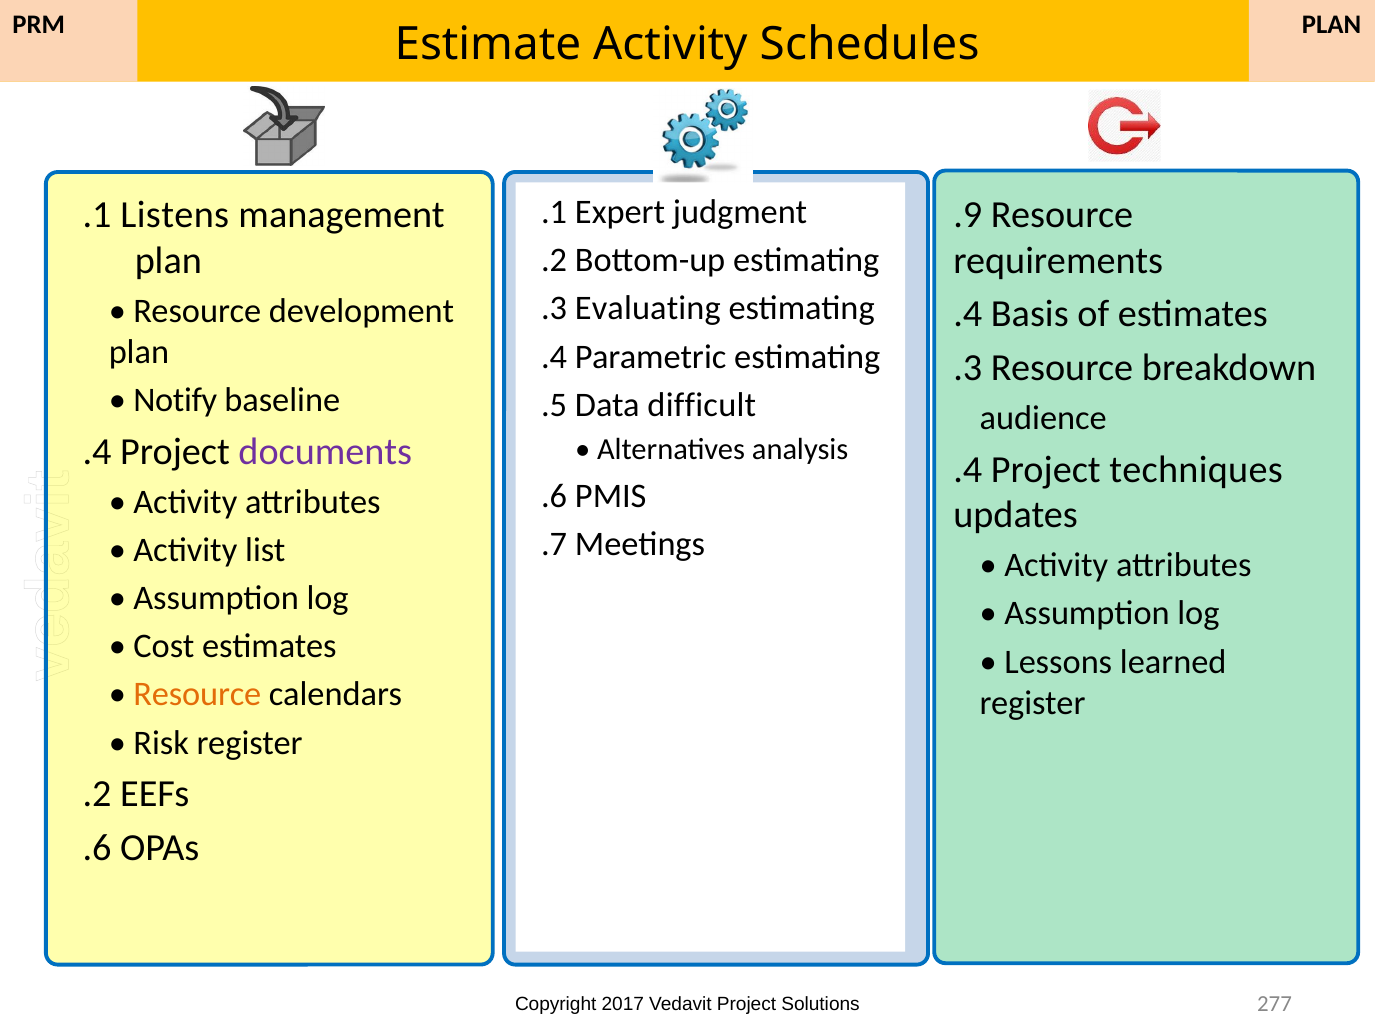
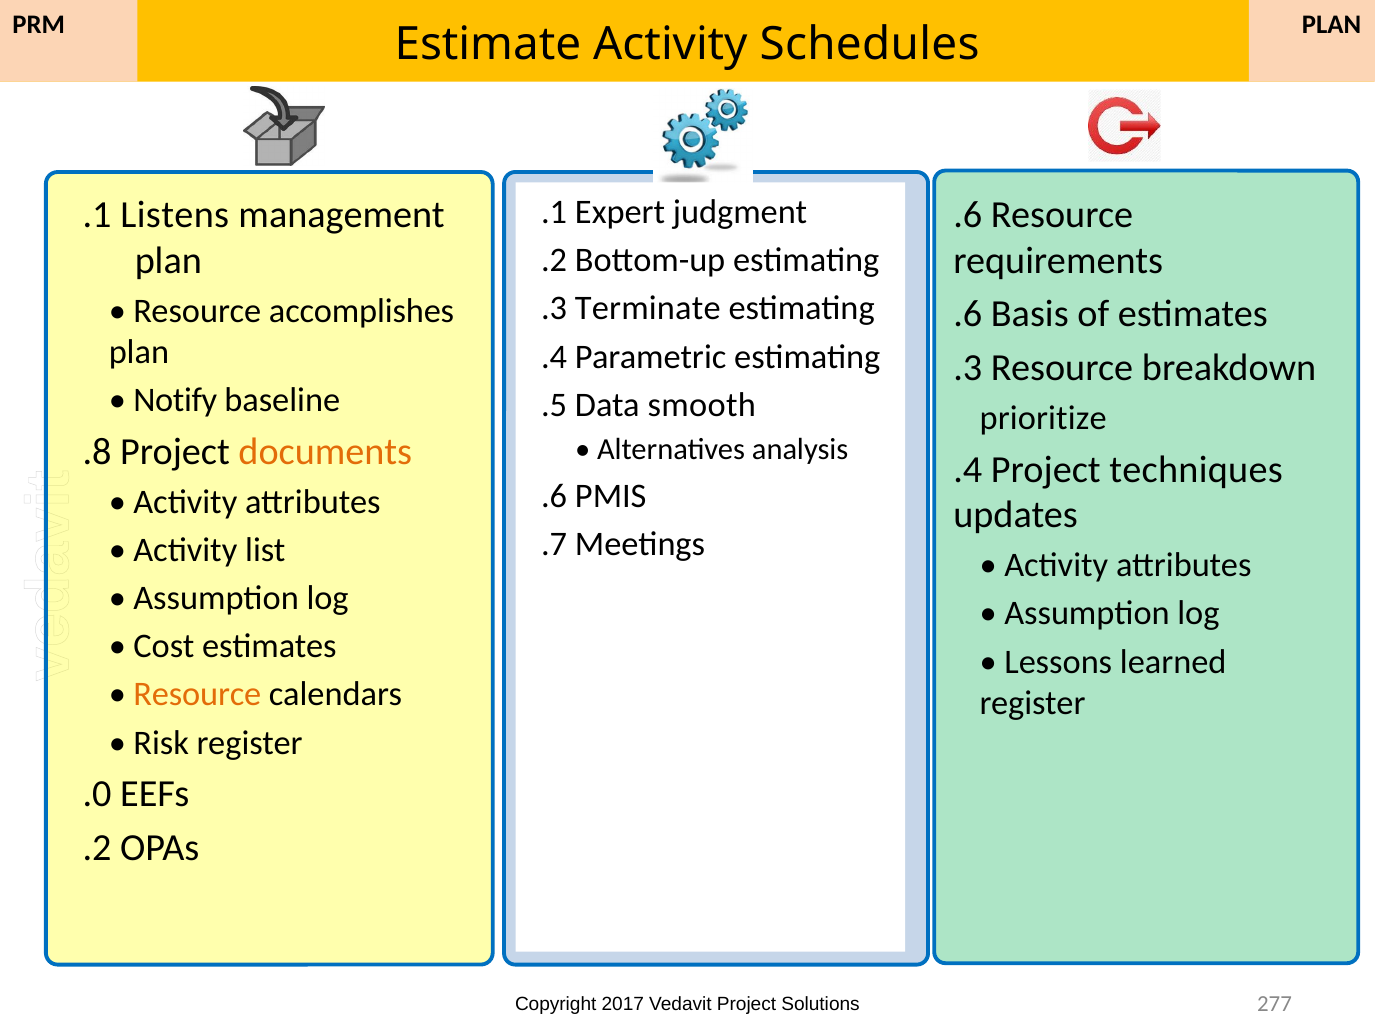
.9: .9 -> .6 (968, 215)
Evaluating: Evaluating -> Terminate (648, 308)
development: development -> accomplishes (362, 311)
.4: .4 -> .6 (968, 314)
difficult: difficult -> smooth (702, 405)
audience: audience -> prioritize (1043, 418)
.4: .4 -> .8 (97, 451)
documents colour: purple -> orange (325, 451)
.2: .2 -> .0 (97, 794)
.6: .6 -> .2 (97, 847)
